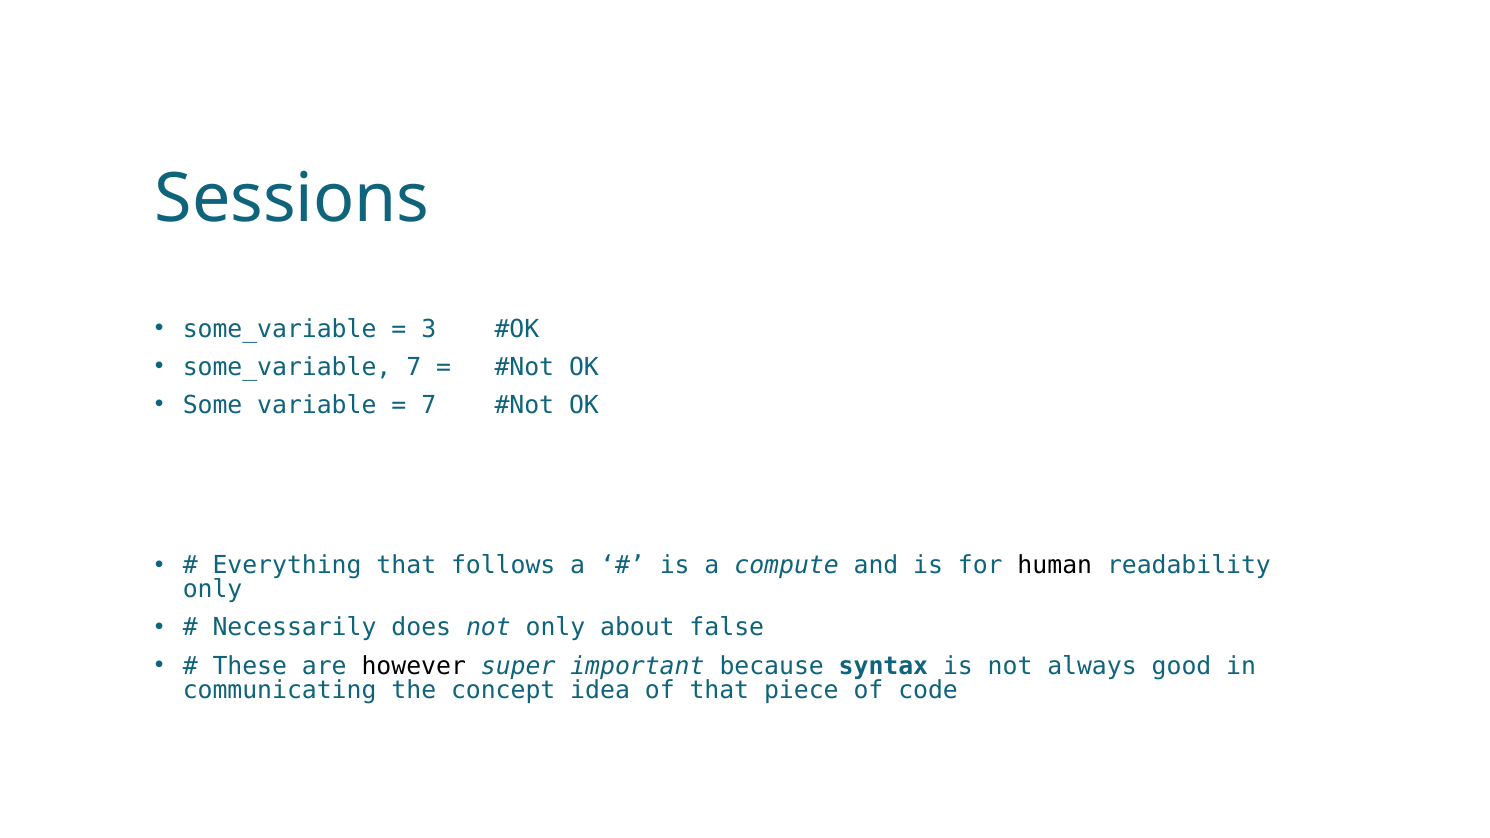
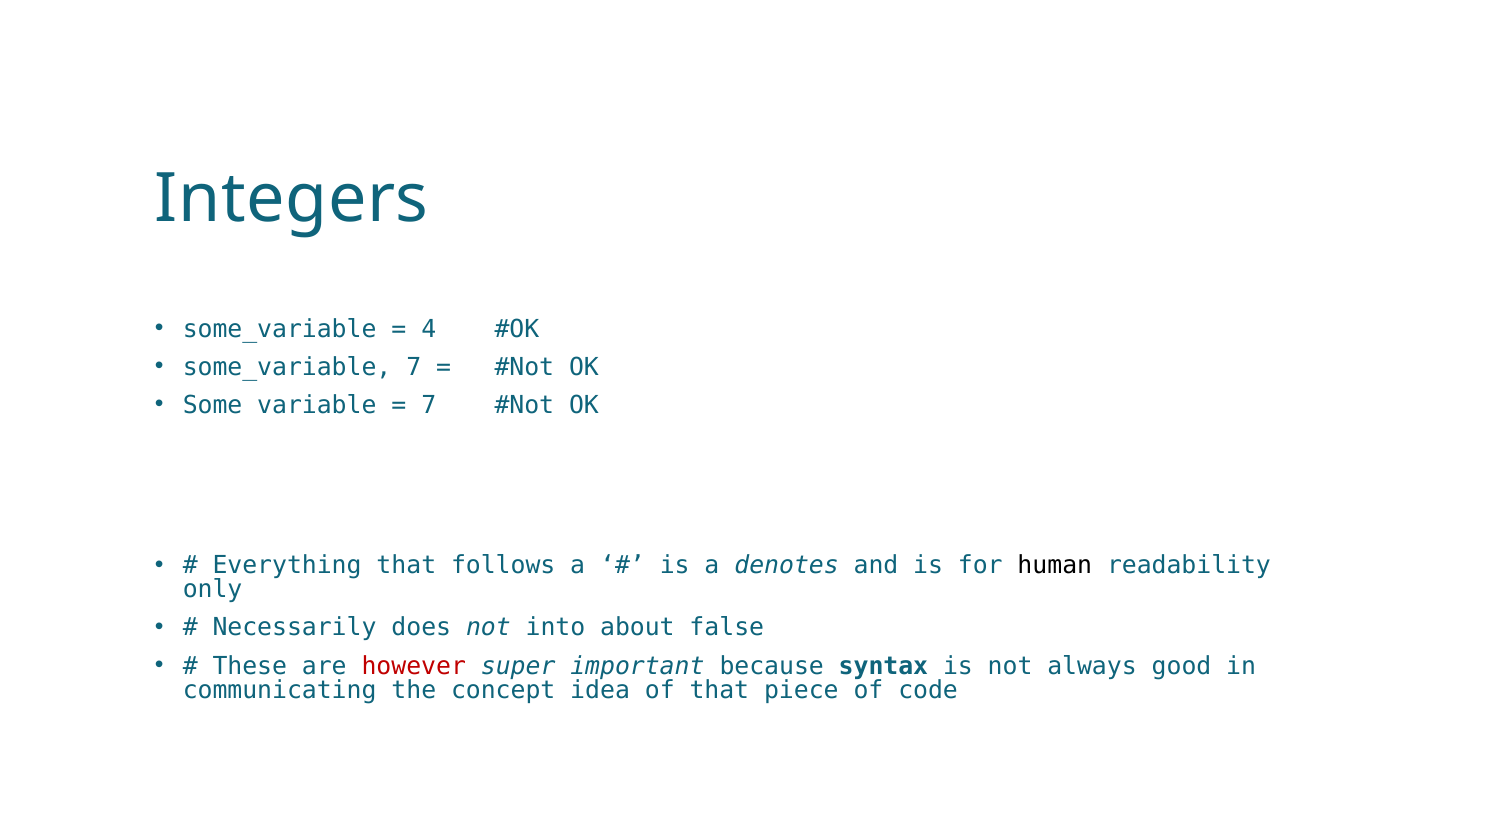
Sessions: Sessions -> Integers (292, 199)
3: 3 -> 4 (429, 329)
compute: compute -> denotes (787, 566)
not only: only -> into (555, 628)
however colour: black -> red (414, 666)
